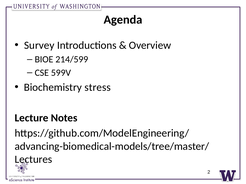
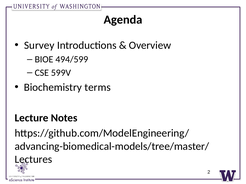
214/599: 214/599 -> 494/599 (72, 60)
stress: stress -> terms (98, 88)
